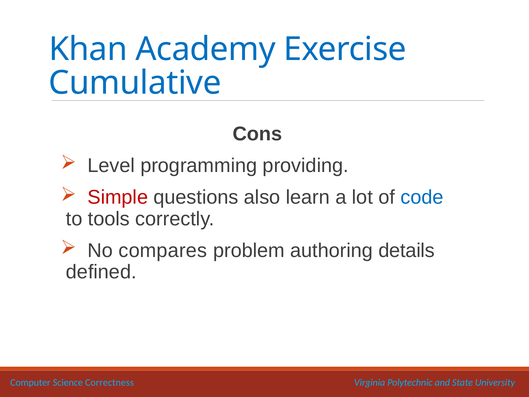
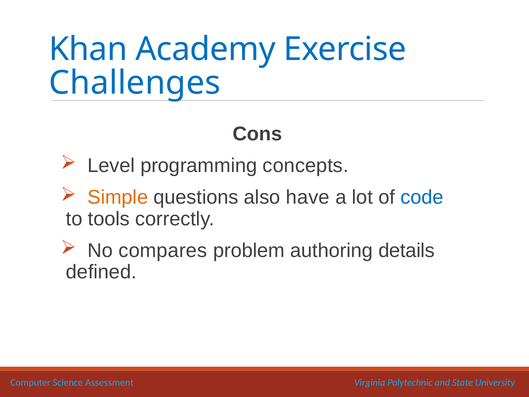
Cumulative: Cumulative -> Challenges (135, 83)
providing: providing -> concepts (306, 165)
Simple colour: red -> orange (118, 197)
learn: learn -> have (308, 197)
Correctness: Correctness -> Assessment (109, 382)
